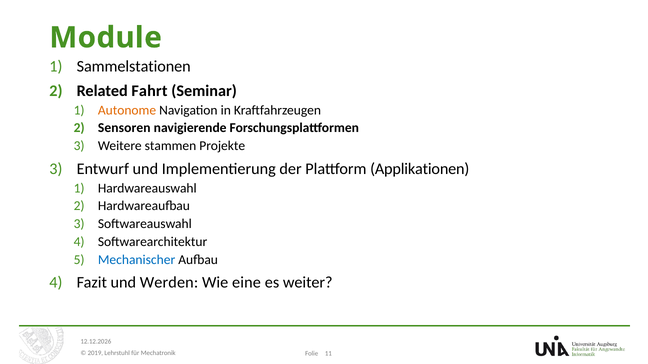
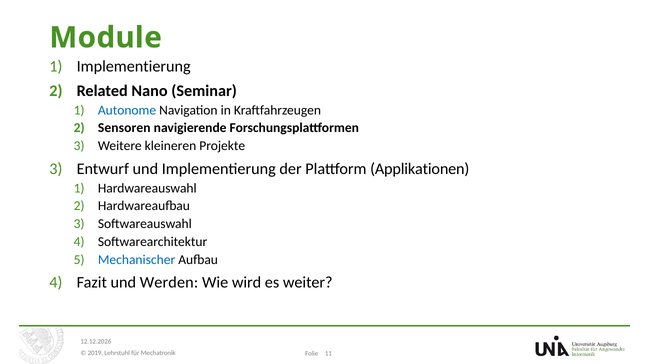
Sammelstationen: Sammelstationen -> Implementierung (134, 67)
Fahrt: Fahrt -> Nano (150, 91)
Autonome colour: orange -> blue (127, 110)
stammen: stammen -> kleineren (170, 146)
eine: eine -> wird (247, 283)
